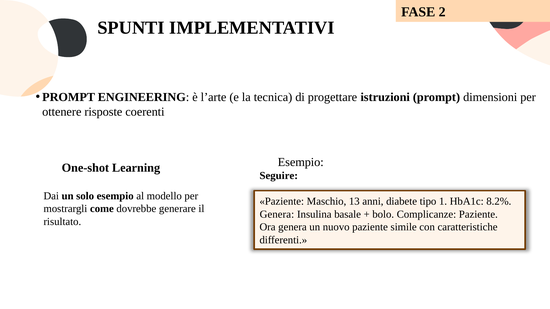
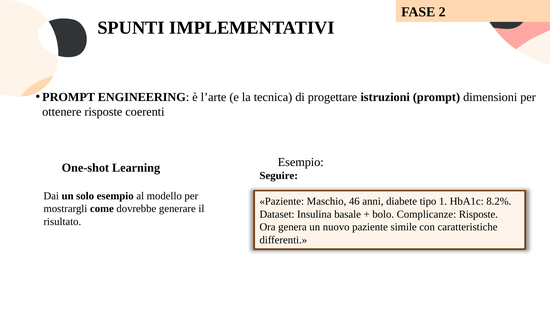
13: 13 -> 46 (354, 202)
Genera: Genera -> Dataset (277, 214)
Complicanze Paziente: Paziente -> Risposte (478, 214)
